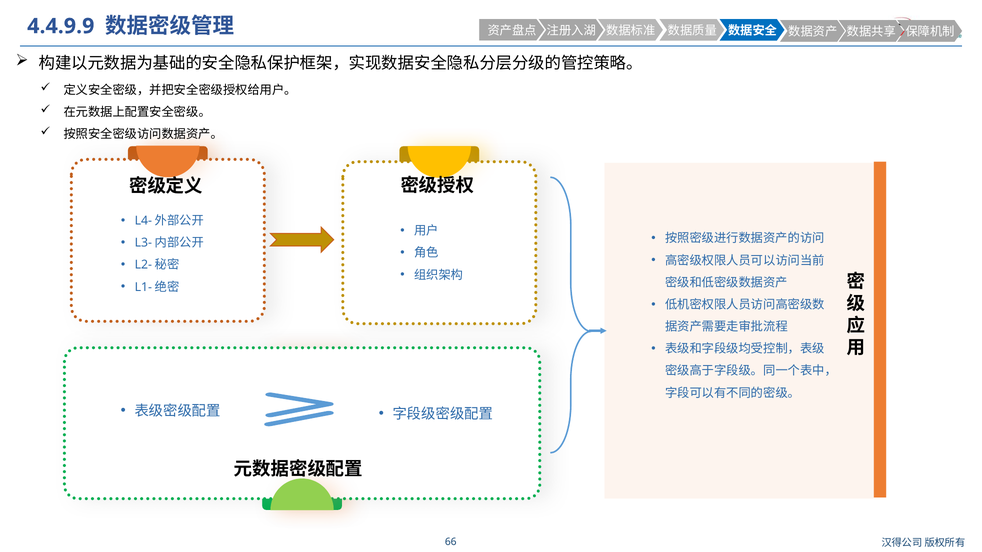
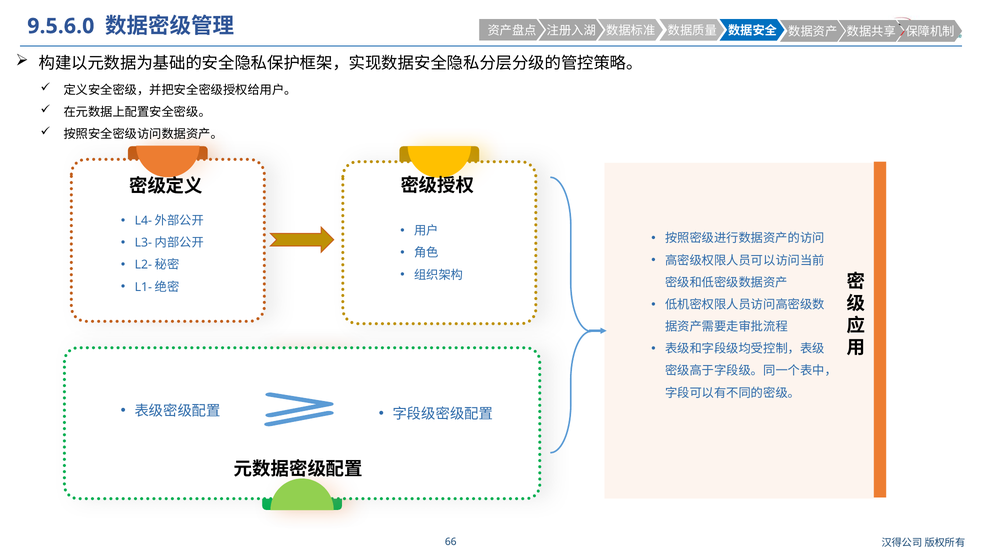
4.4.9.9: 4.4.9.9 -> 9.5.6.0 (61, 26)
